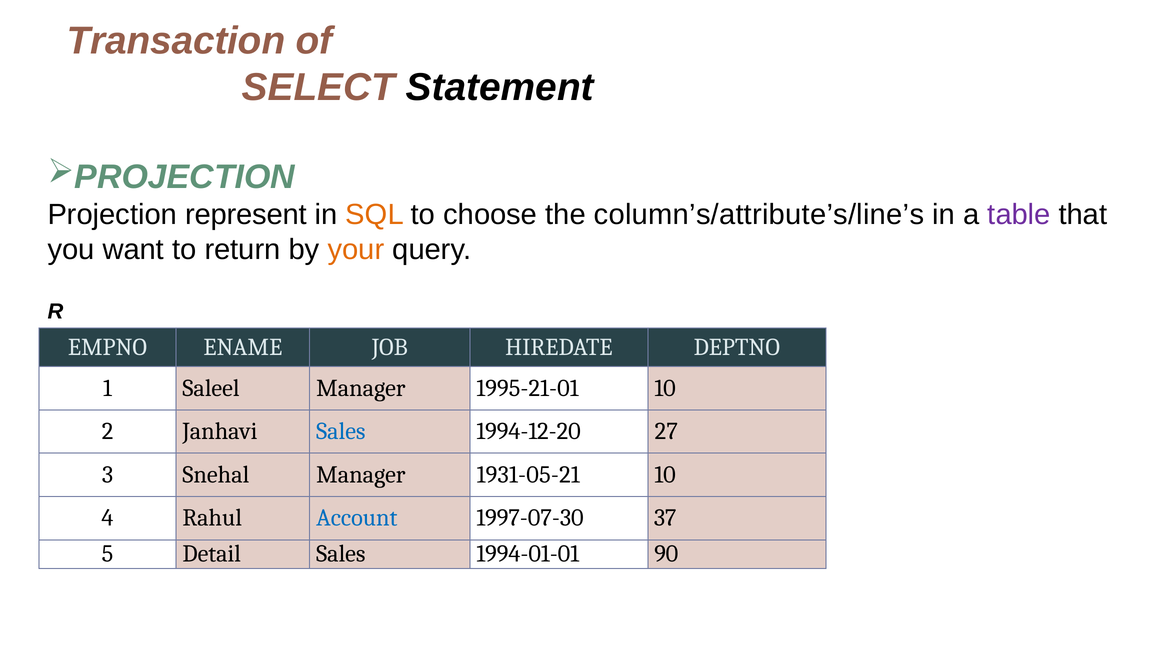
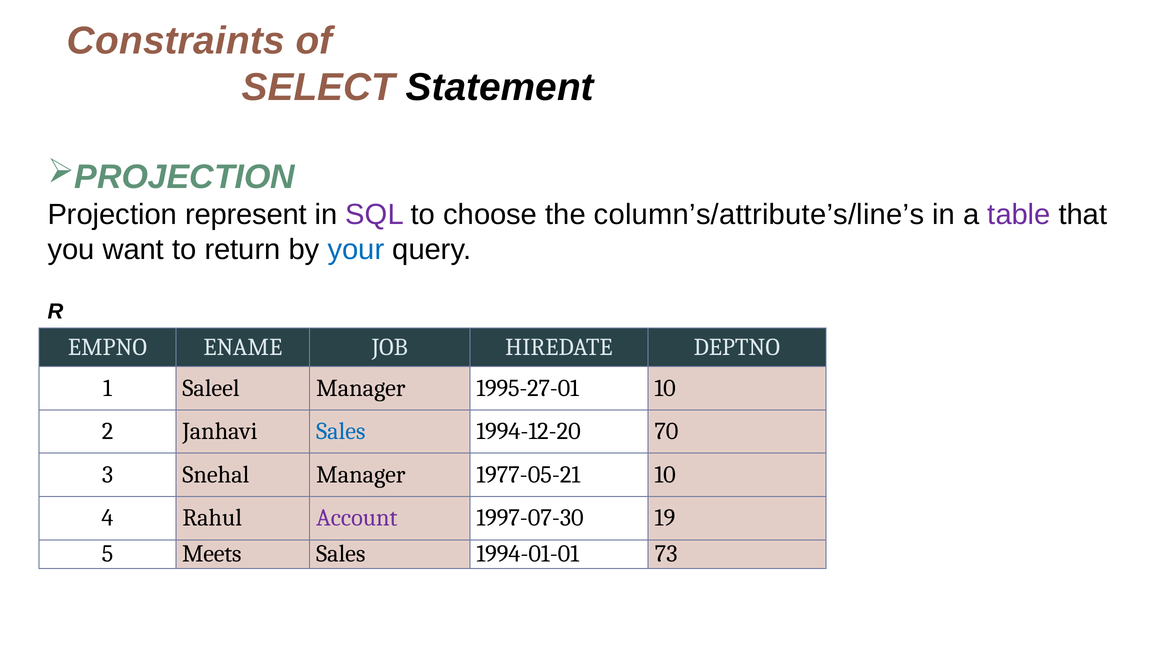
Transaction: Transaction -> Constraints (176, 41)
SQL colour: orange -> purple (375, 215)
your colour: orange -> blue (356, 250)
1995-21-01: 1995-21-01 -> 1995-27-01 (528, 388)
27: 27 -> 70 (666, 431)
1931-05-21: 1931-05-21 -> 1977-05-21 (528, 475)
Account colour: blue -> purple (357, 518)
37: 37 -> 19 (665, 518)
Detail: Detail -> Meets (212, 554)
90: 90 -> 73 (666, 554)
